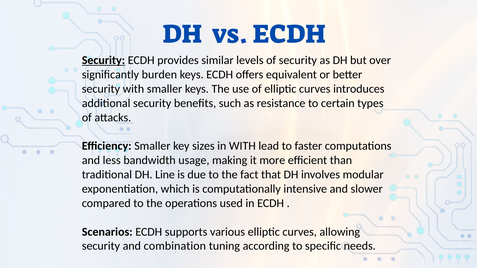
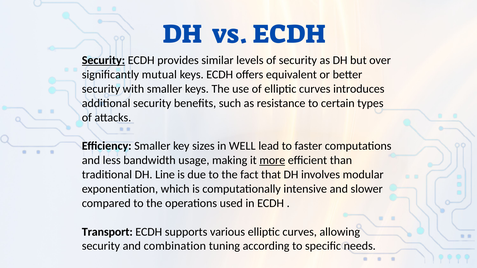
burden: burden -> mutual (159, 75)
in WITH: WITH -> WELL (242, 146)
more underline: none -> present (272, 160)
Scenarios: Scenarios -> Transport (107, 232)
